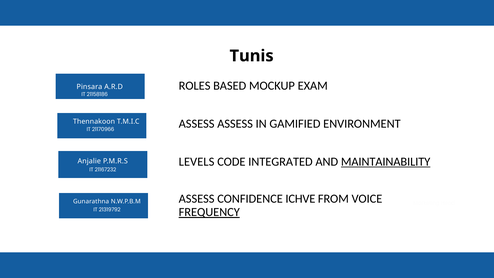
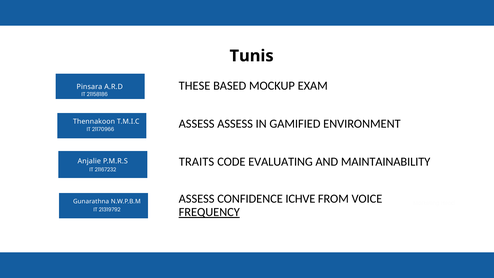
ROLES: ROLES -> THESE (195, 86)
LEVELS: LEVELS -> TRAITS (197, 162)
INTEGRATED: INTEGRATED -> EVALUATING (281, 162)
MAINTAINABILITY underline: present -> none (386, 162)
